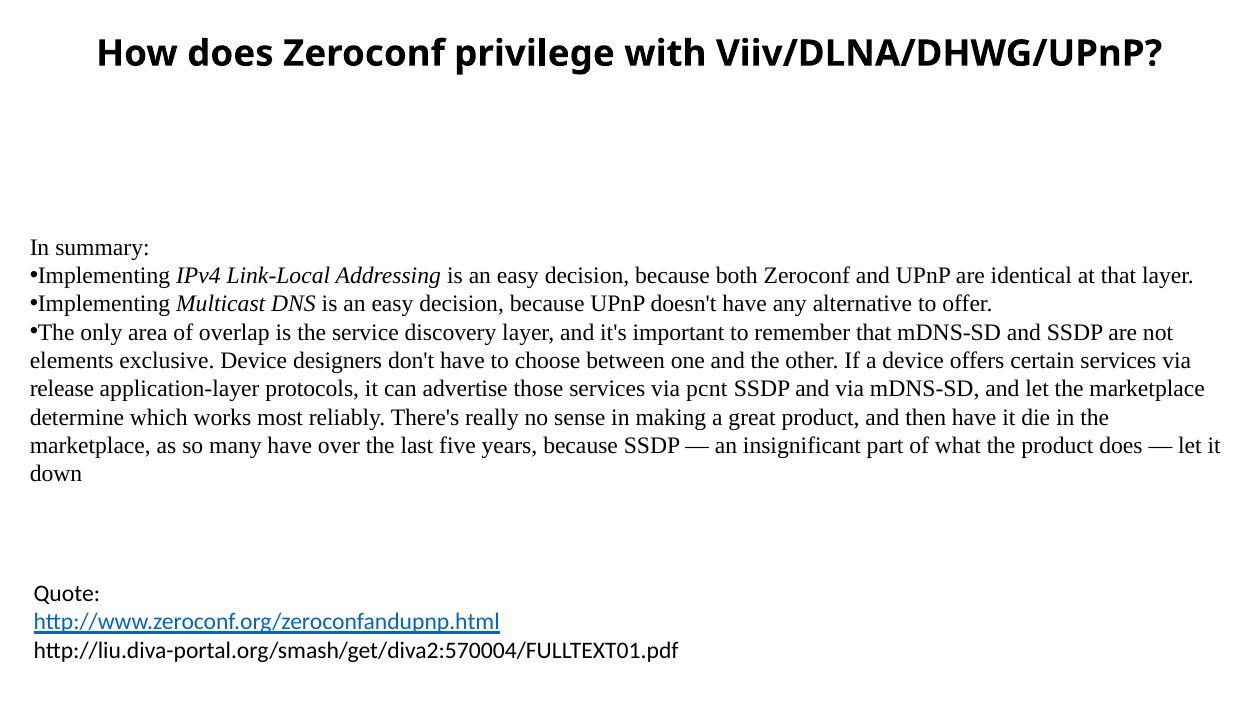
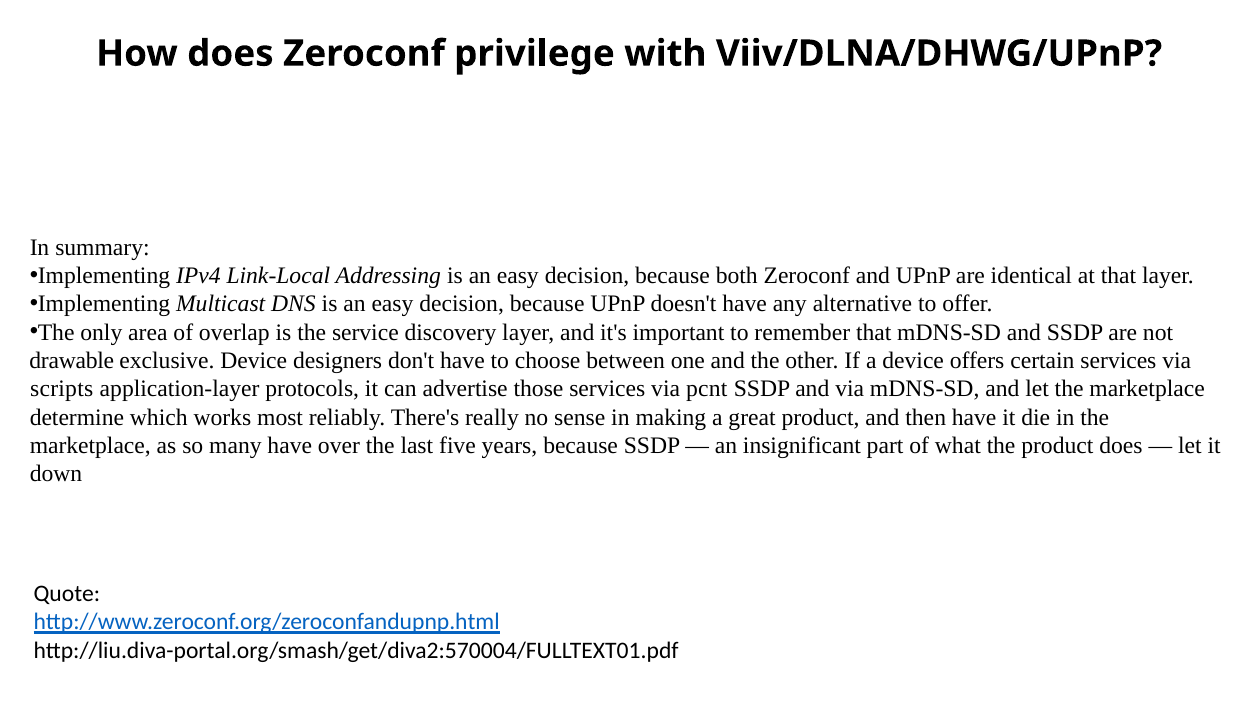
elements: elements -> drawable (72, 361)
release: release -> scripts (62, 389)
